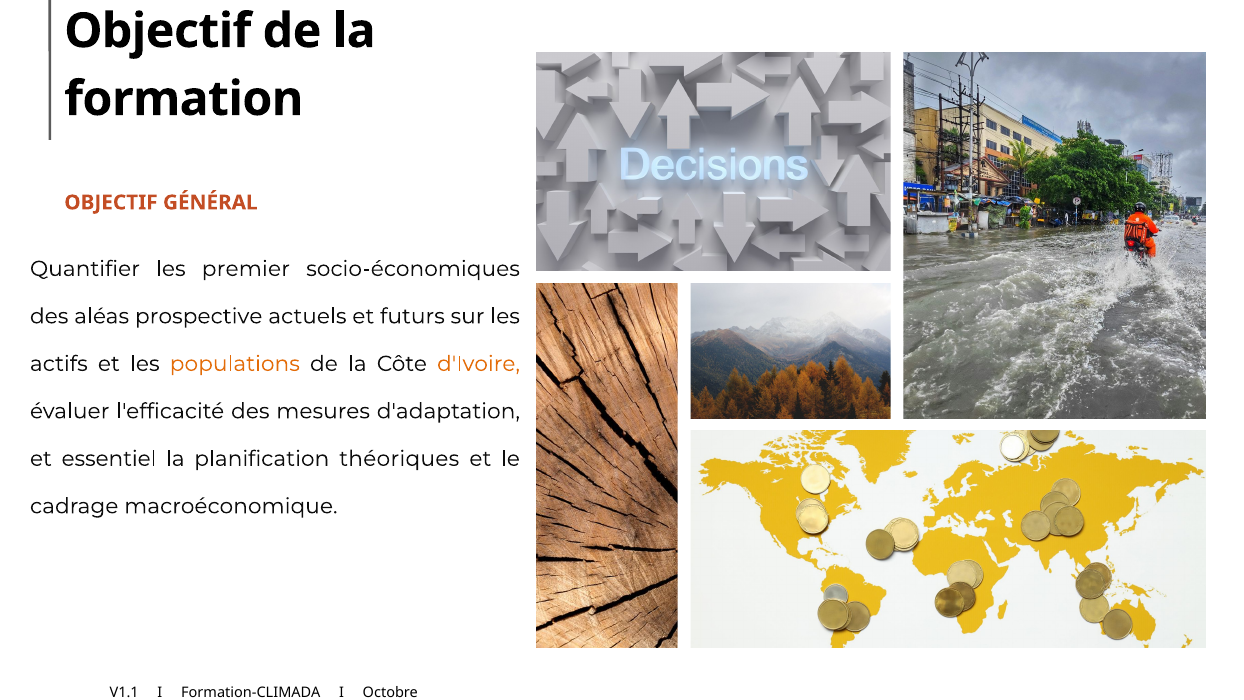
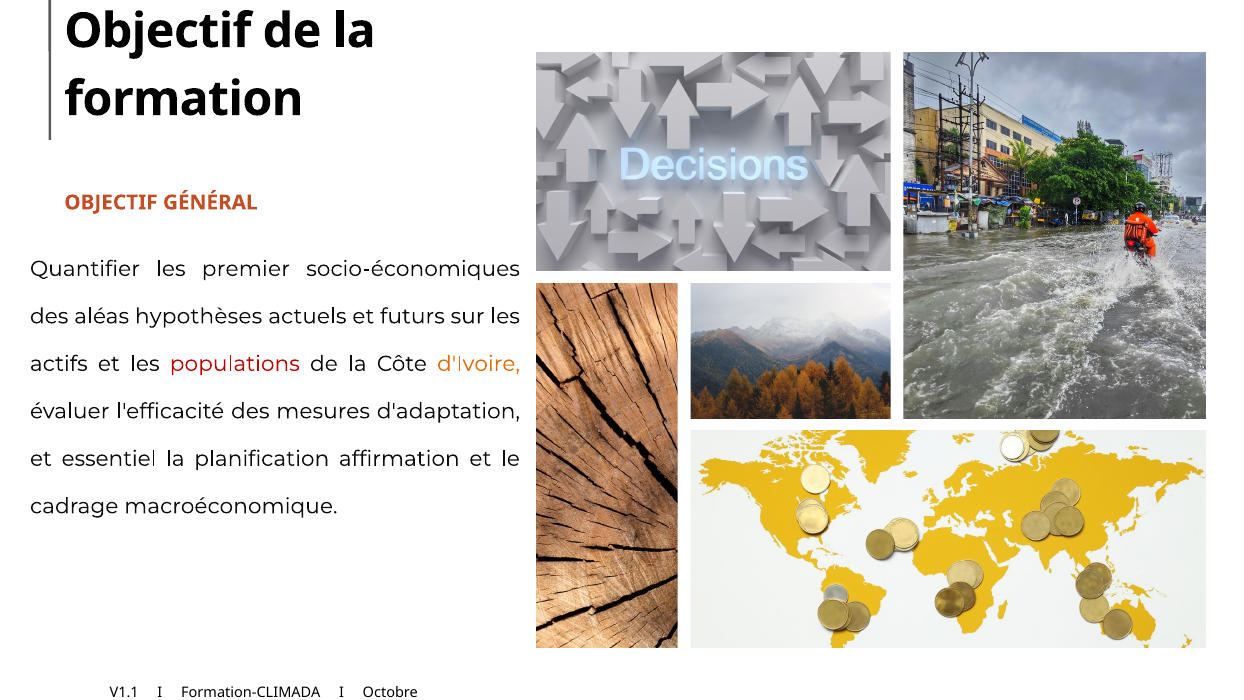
prospective: prospective -> hypothèses (199, 316)
populations colour: orange -> red (235, 364)
théoriques: théoriques -> affirmation (399, 459)
